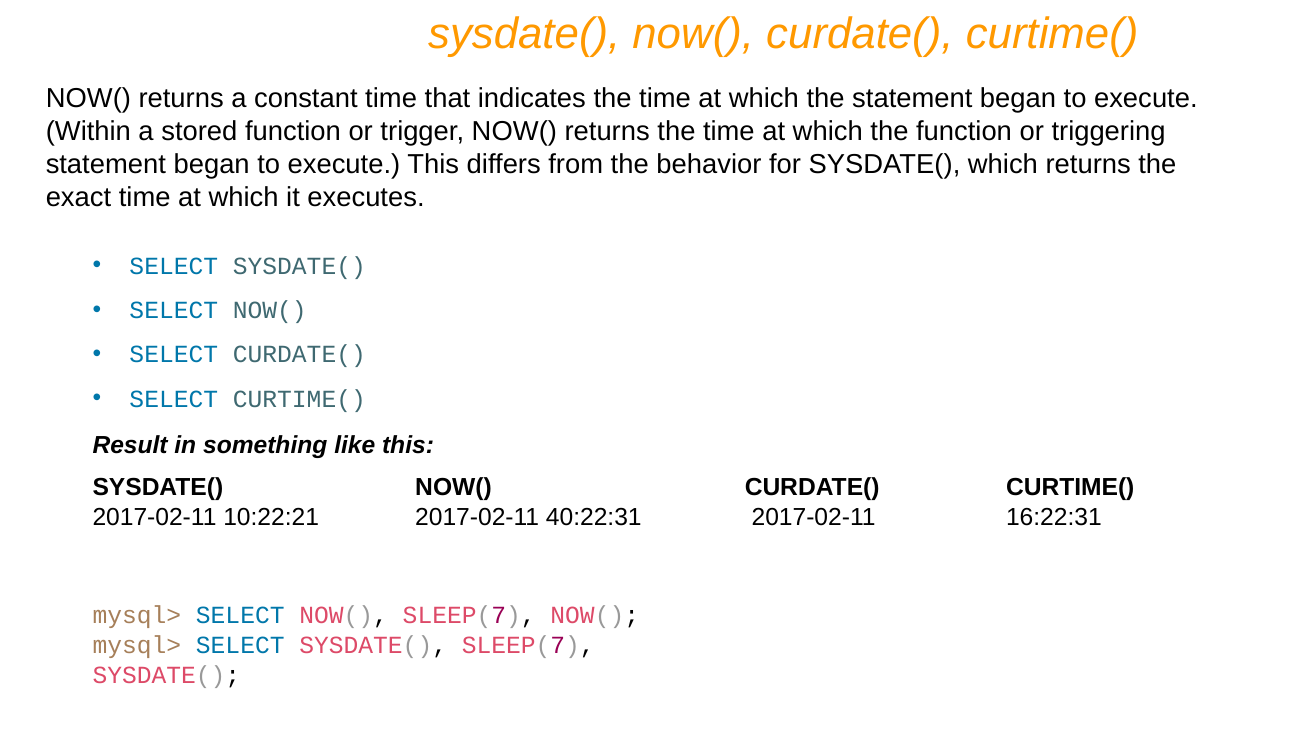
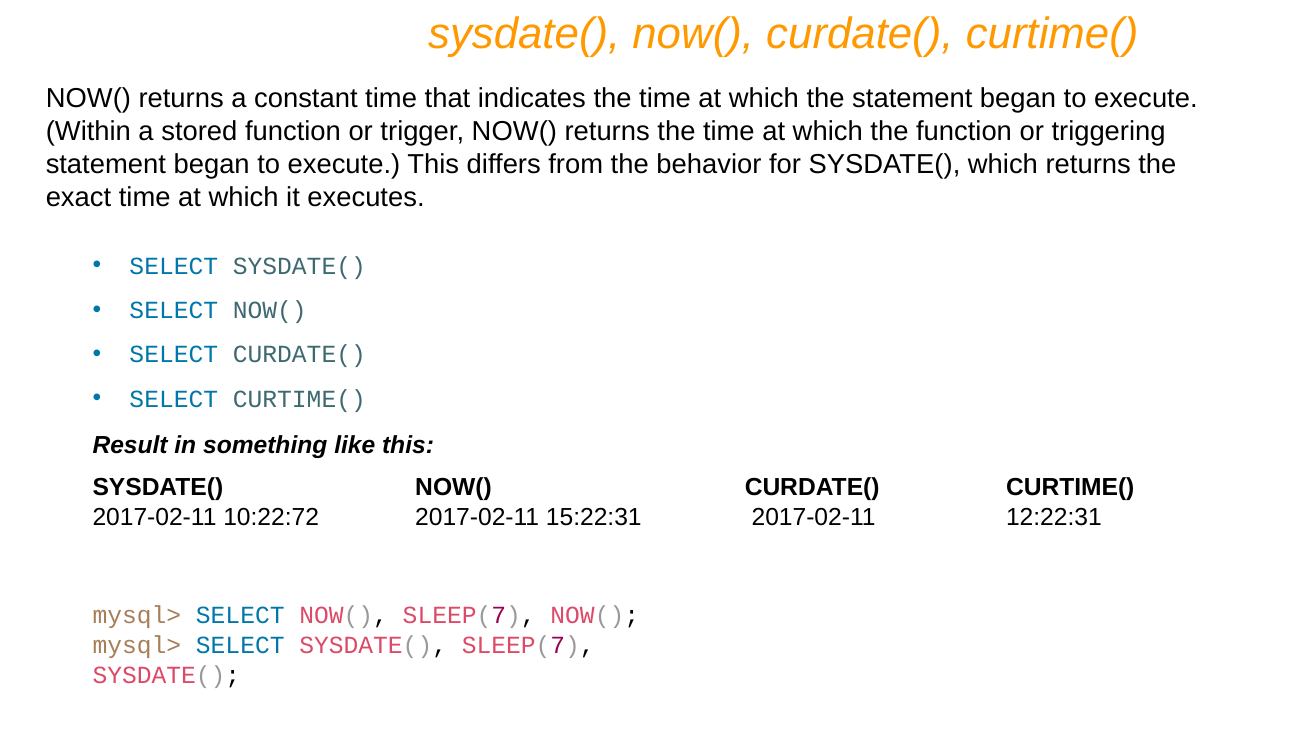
10:22:21: 10:22:21 -> 10:22:72 (271, 517)
40:22:31: 40:22:31 -> 15:22:31 (594, 517)
16:22:31: 16:22:31 -> 12:22:31 (1054, 517)
